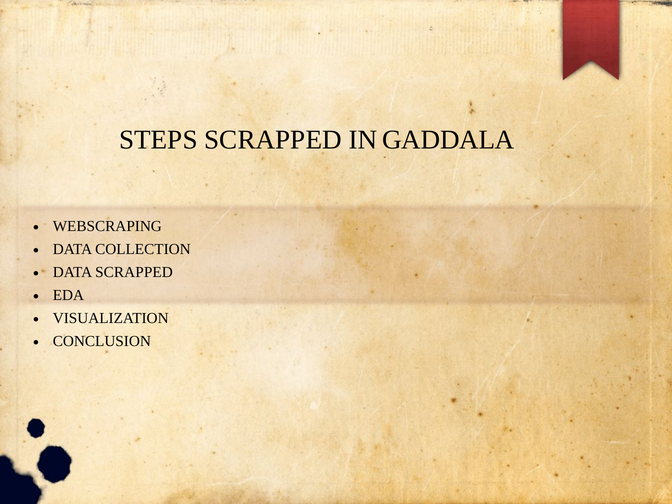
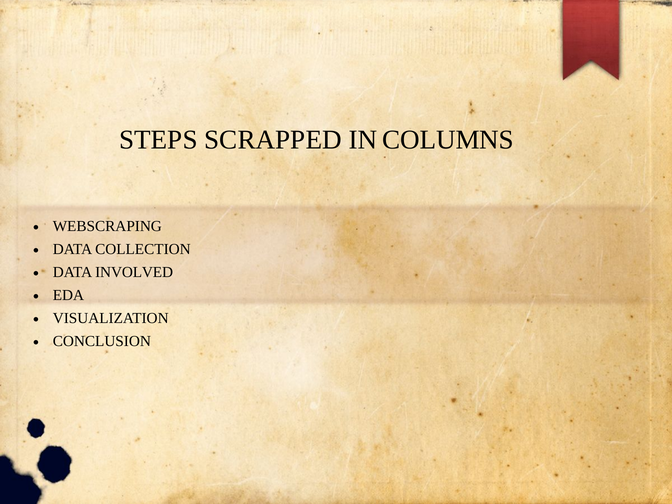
GADDALA: GADDALA -> COLUMNS (448, 140)
DATA SCRAPPED: SCRAPPED -> INVOLVED (134, 272)
